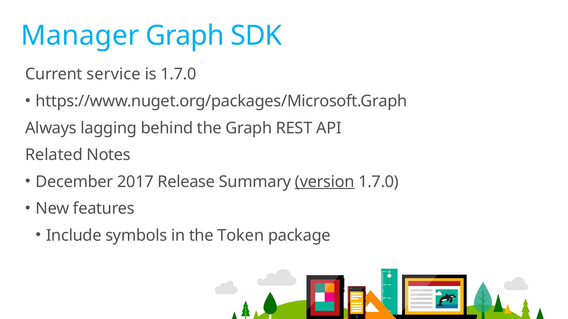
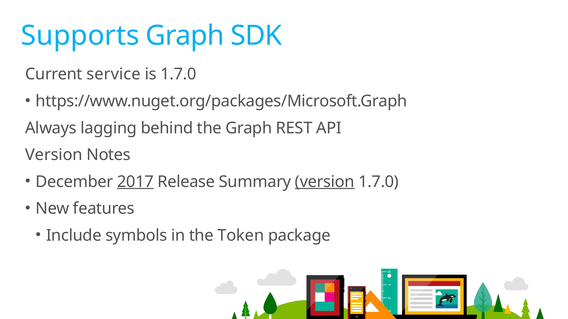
Manager: Manager -> Supports (80, 36)
Related: Related -> Version (54, 155)
2017 underline: none -> present (135, 182)
